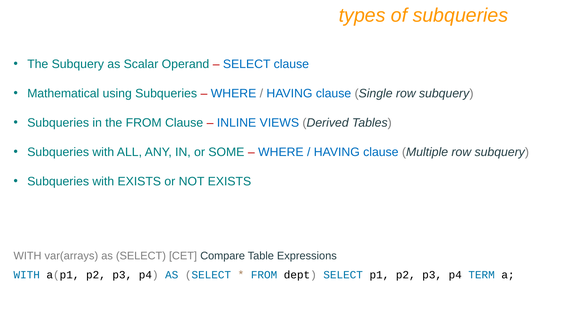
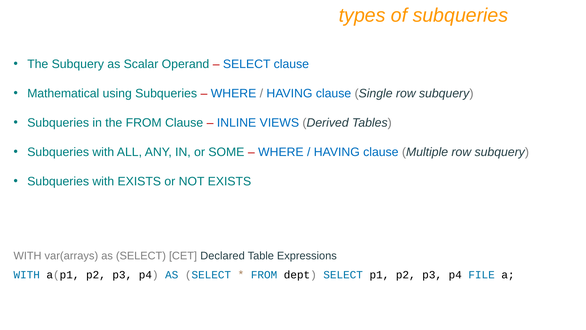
Compare: Compare -> Declared (223, 256)
TERM: TERM -> FILE (482, 275)
